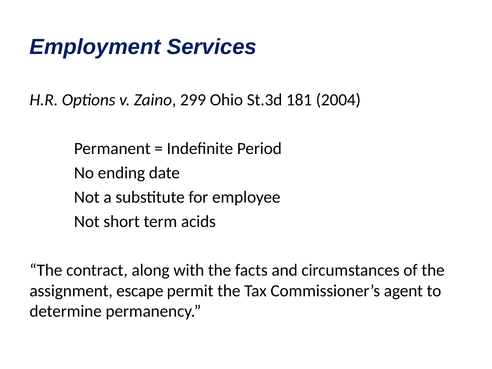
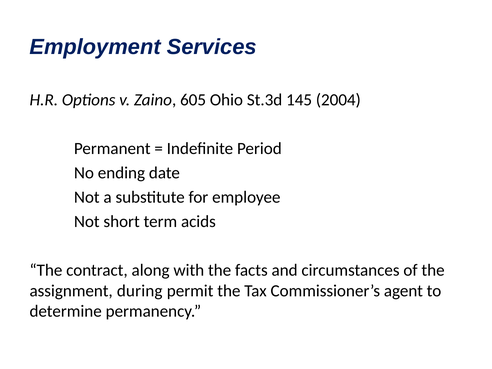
299: 299 -> 605 (193, 100)
181: 181 -> 145 (299, 100)
escape: escape -> during (140, 291)
